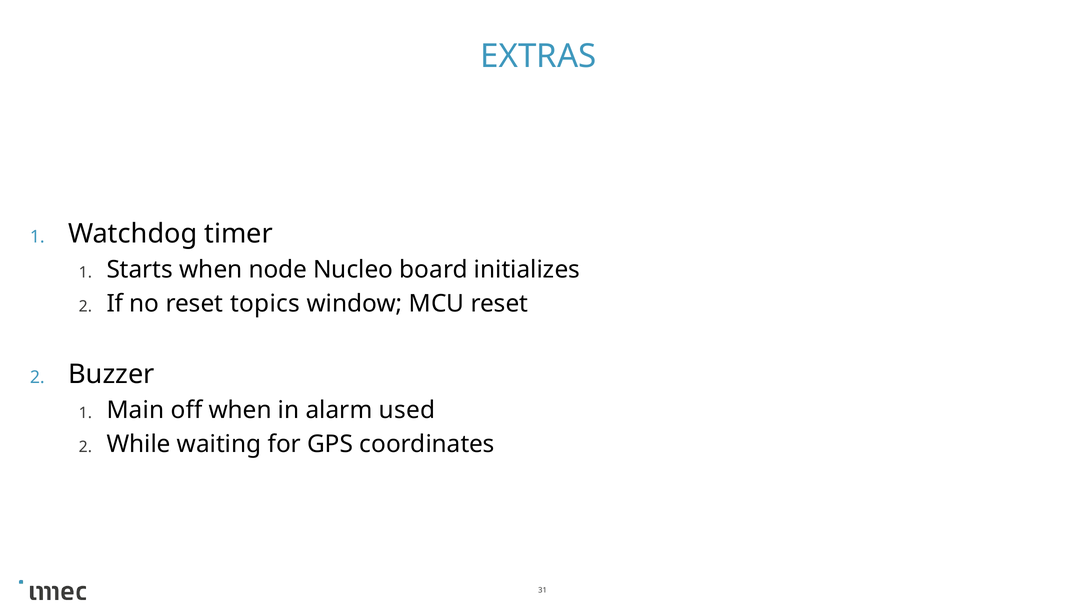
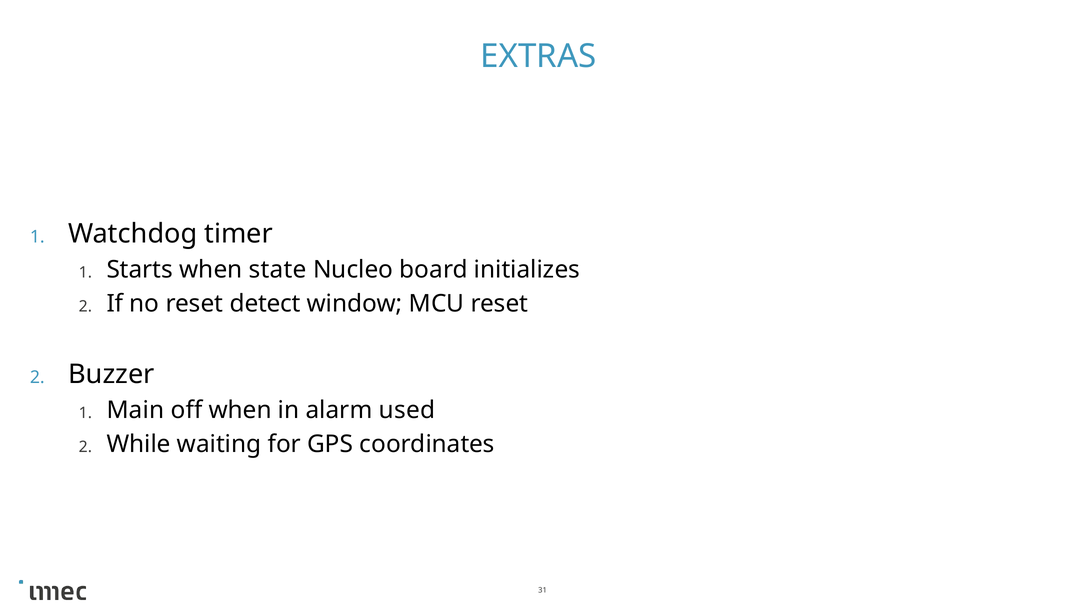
node: node -> state (278, 270)
topics: topics -> detect (265, 304)
